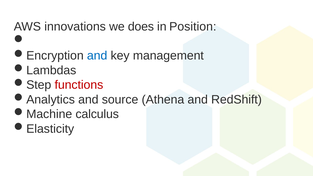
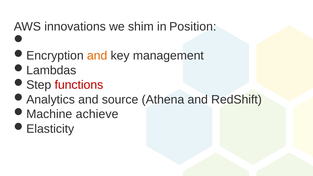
does: does -> shim (141, 27)
and colour: blue -> orange (97, 56)
calculus: calculus -> achieve (97, 114)
